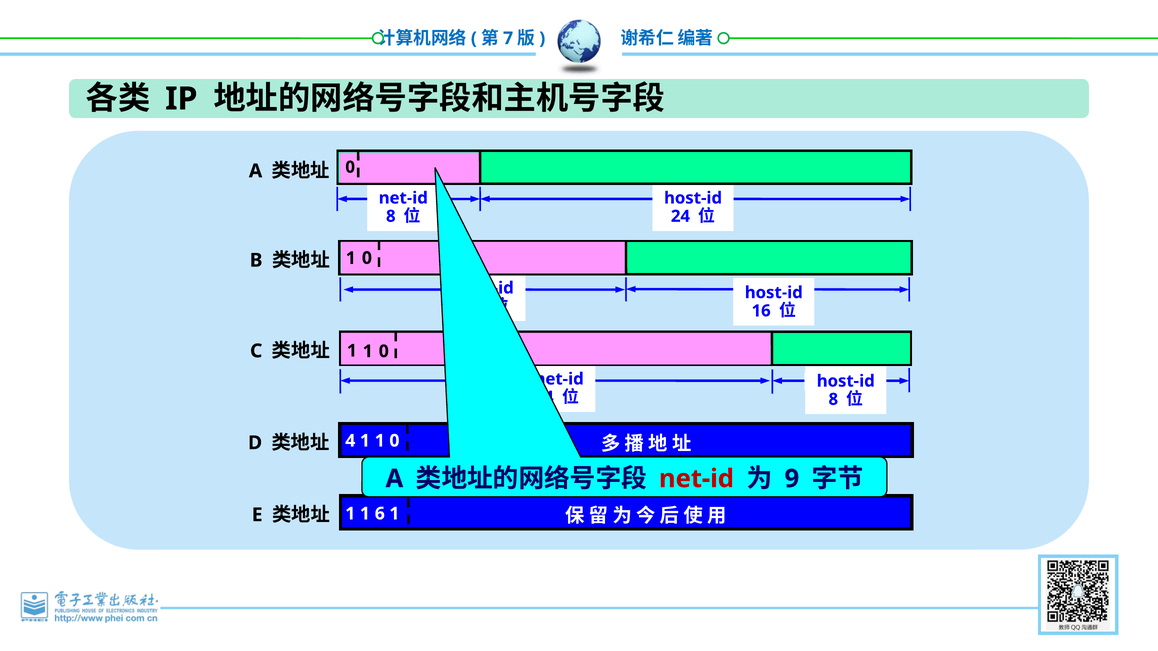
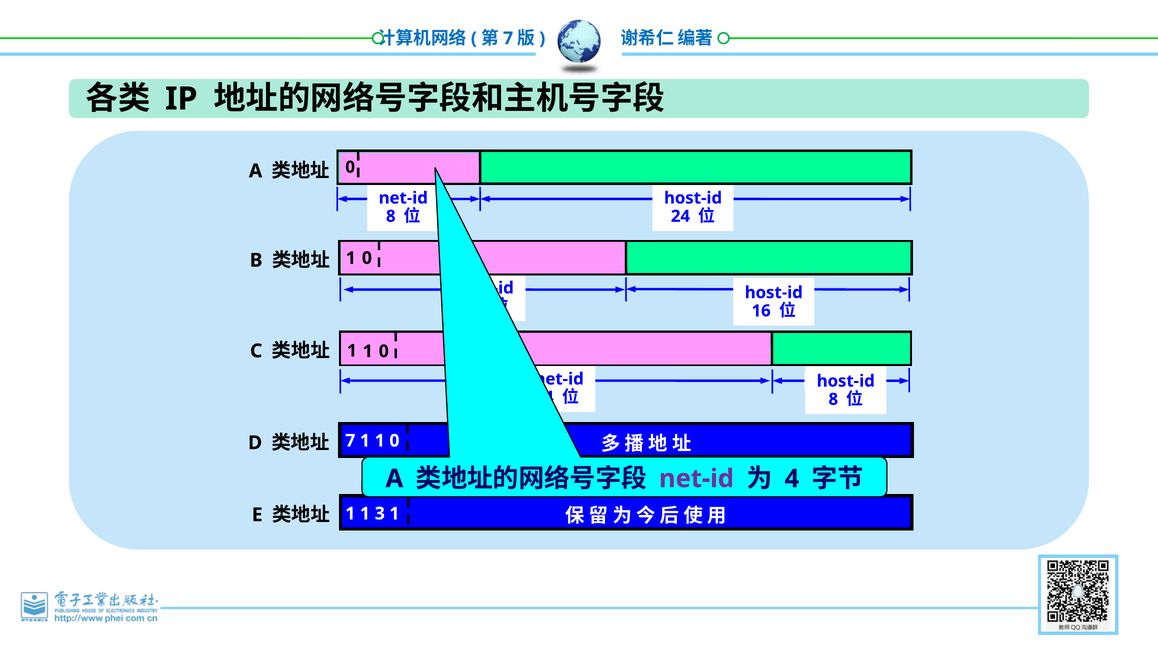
4: 4 -> 7 (350, 441)
net-id colour: red -> purple (696, 479)
9: 9 -> 4 (792, 479)
6: 6 -> 3 (380, 514)
